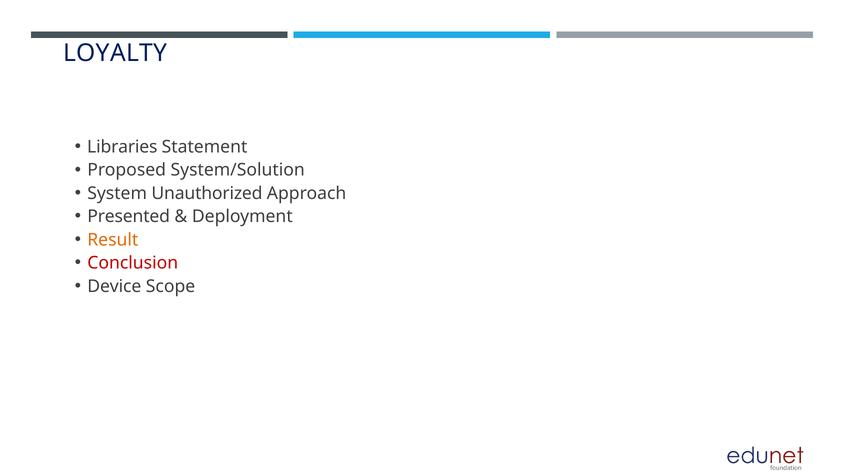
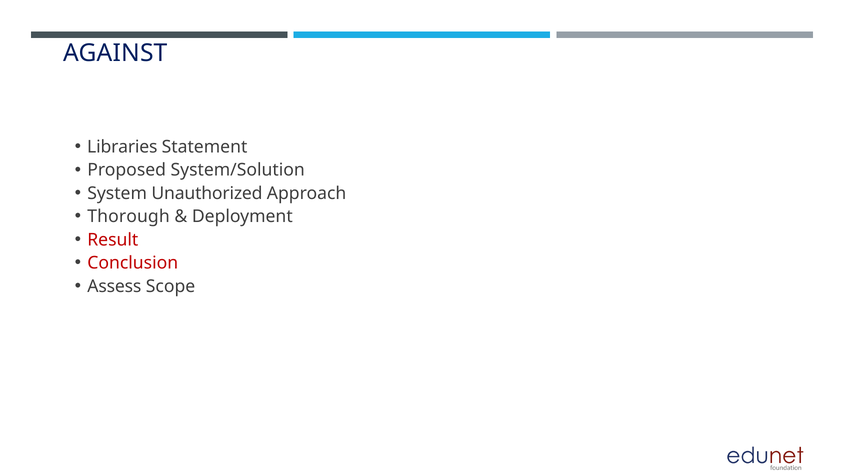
LOYALTY: LOYALTY -> AGAINST (115, 53)
Presented: Presented -> Thorough (129, 217)
Result colour: orange -> red (113, 240)
Device: Device -> Assess (114, 286)
